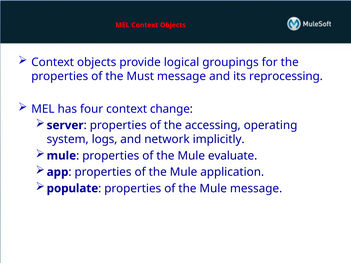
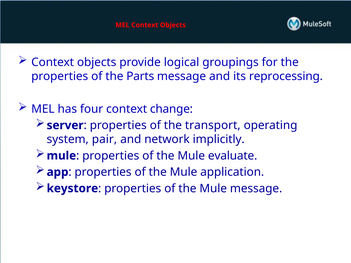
Must: Must -> Parts (140, 76)
accessing: accessing -> transport (213, 125)
logs: logs -> pair (104, 139)
populate: populate -> keystore (72, 189)
